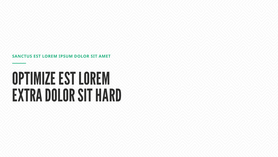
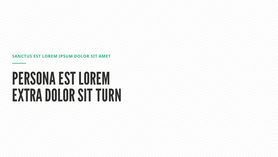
OPTIMIZE: OPTIMIZE -> PERSONA (34, 79)
HARD: HARD -> TURN (109, 95)
